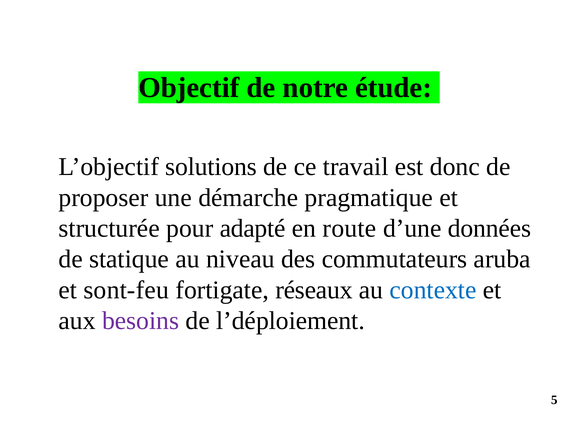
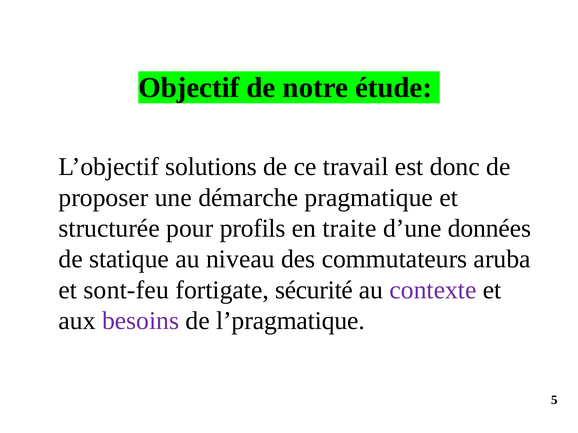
adapté: adapté -> profils (253, 229)
route: route -> traite (349, 229)
réseaux: réseaux -> sécurité (314, 290)
contexte colour: blue -> purple (433, 290)
l’déploiement: l’déploiement -> l’pragmatique (291, 321)
